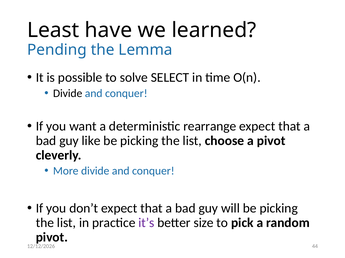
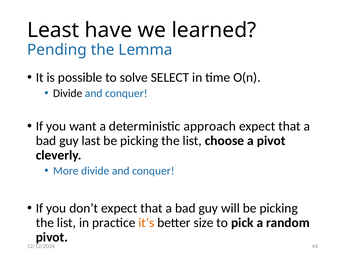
rearrange: rearrange -> approach (210, 127)
like: like -> last (91, 141)
it’s colour: purple -> orange (146, 223)
